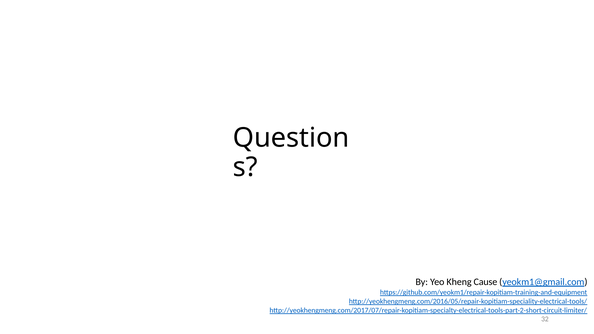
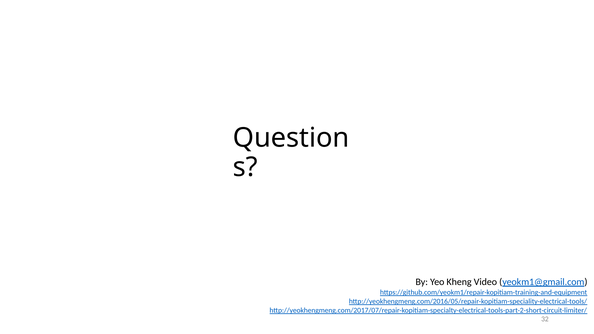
Cause: Cause -> Video (485, 282)
